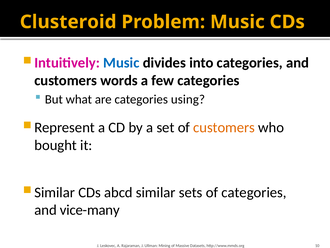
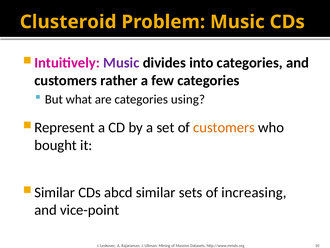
Music colour: blue -> purple (121, 63)
words: words -> rather (119, 80)
of categories: categories -> increasing (254, 192)
vice-many: vice-many -> vice-point (90, 210)
